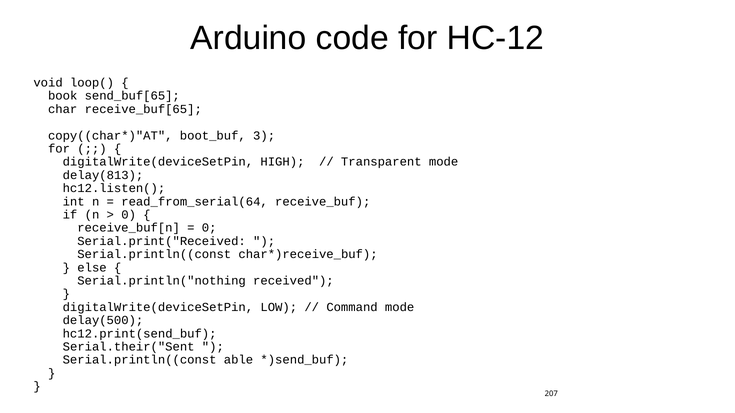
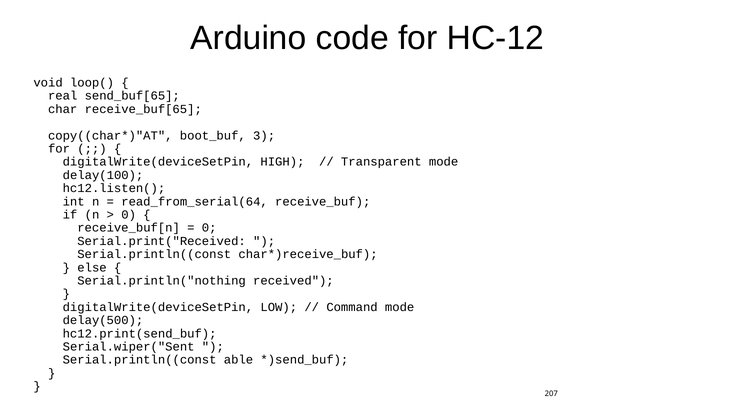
book: book -> real (63, 96)
delay(813: delay(813 -> delay(100 (103, 175)
Serial.their("Sent: Serial.their("Sent -> Serial.wiper("Sent (129, 347)
